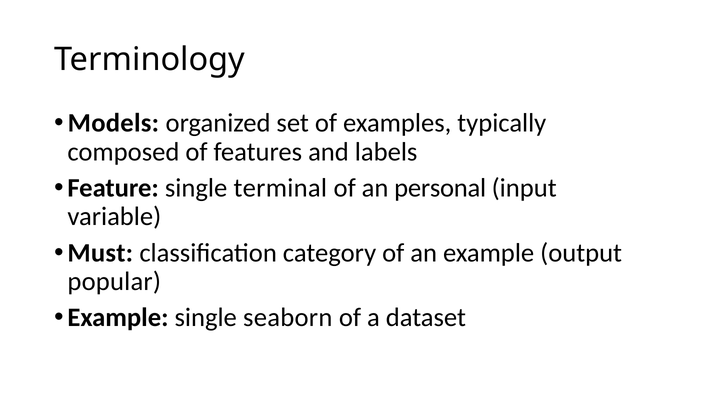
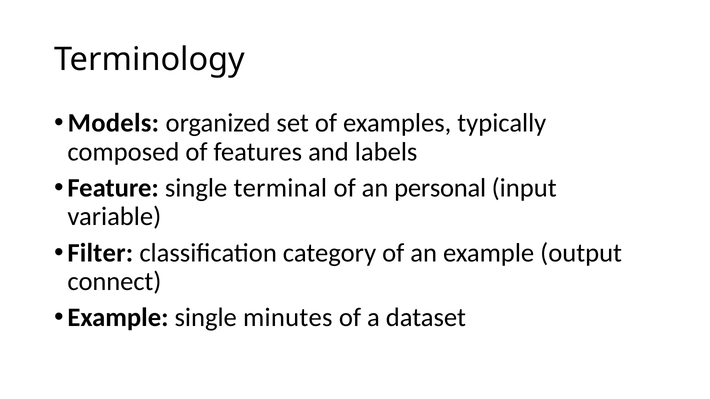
Must: Must -> Filter (100, 253)
popular: popular -> connect (114, 282)
seaborn: seaborn -> minutes (288, 318)
